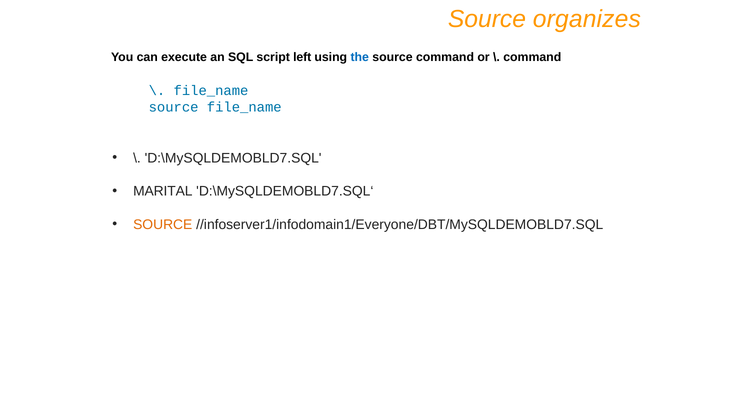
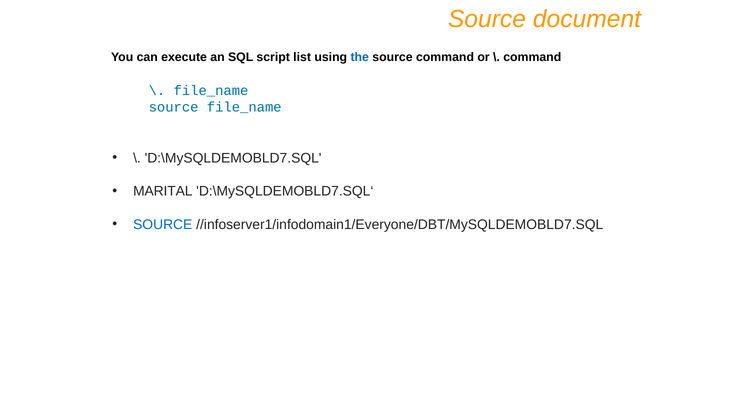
organizes: organizes -> document (587, 19)
left: left -> list (302, 57)
SOURCE colour: orange -> blue (163, 224)
